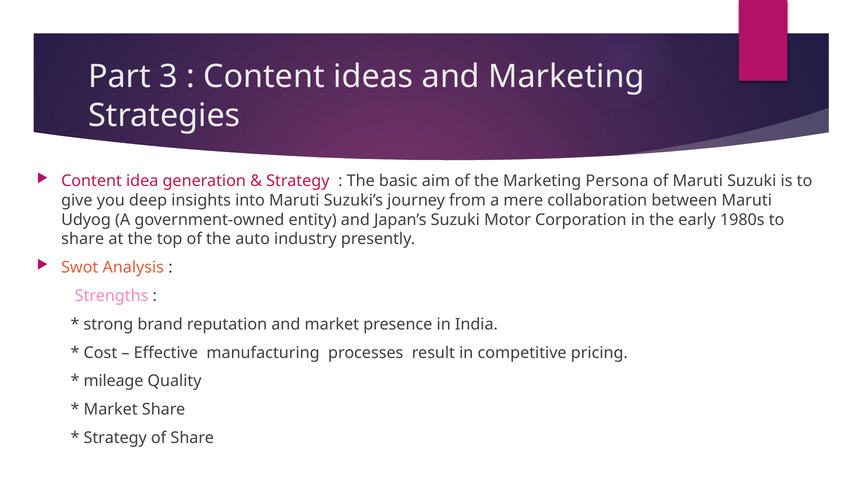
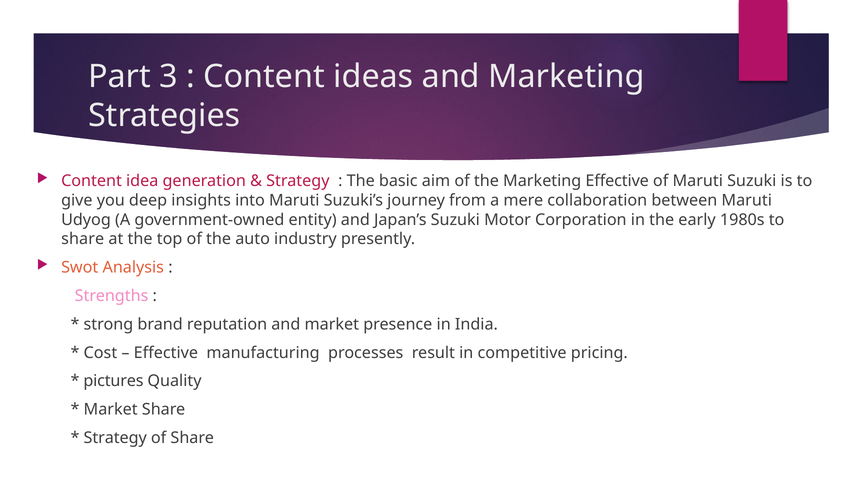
Marketing Persona: Persona -> Effective (617, 181)
mileage: mileage -> pictures (113, 381)
